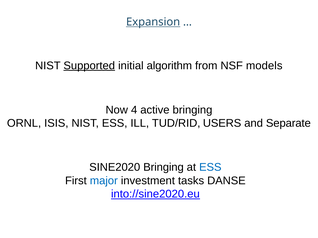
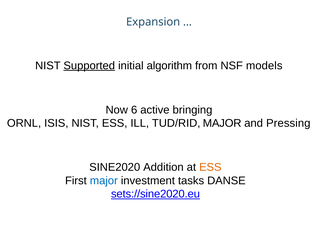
Expansion underline: present -> none (153, 22)
4: 4 -> 6 (134, 110)
TUD/RID USERS: USERS -> MAJOR (222, 124)
Separate: Separate -> Pressing (288, 124)
SINE2020 Bringing: Bringing -> Addition (163, 168)
ESS colour: blue -> orange (210, 168)
into://sine2020.eu: into://sine2020.eu -> sets://sine2020.eu (155, 194)
